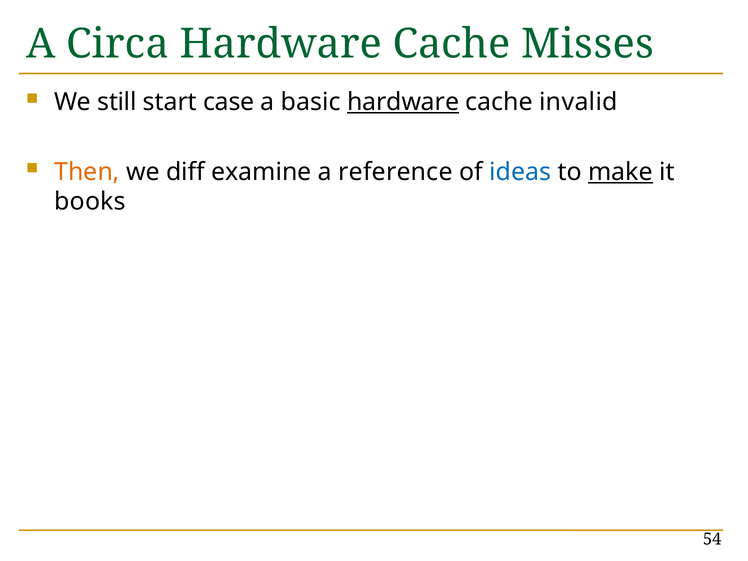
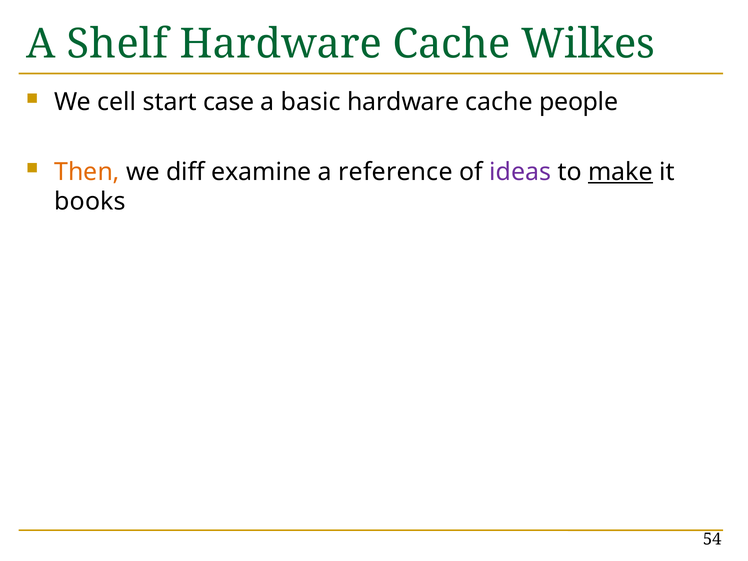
Circa: Circa -> Shelf (117, 44)
Misses: Misses -> Wilkes (588, 44)
still: still -> cell (117, 102)
hardware underline: present -> none (403, 102)
invalid: invalid -> people (579, 102)
ideas colour: blue -> purple (520, 172)
